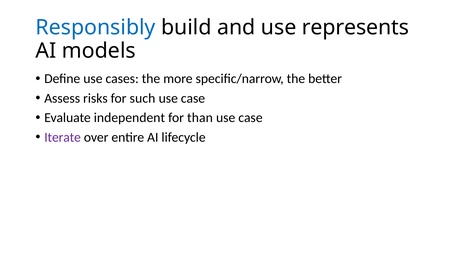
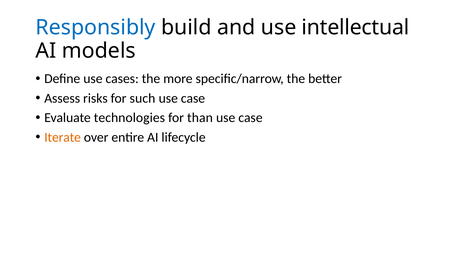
represents: represents -> intellectual (355, 28)
independent: independent -> technologies (129, 118)
Iterate colour: purple -> orange (63, 137)
